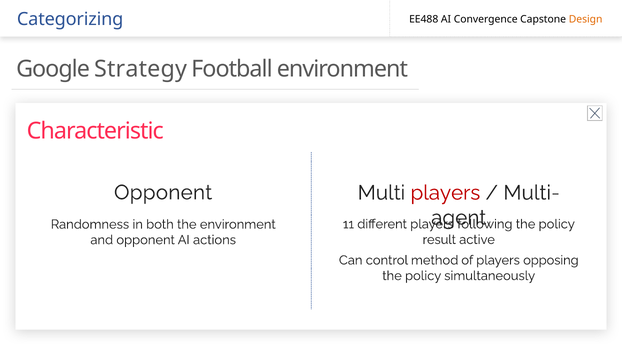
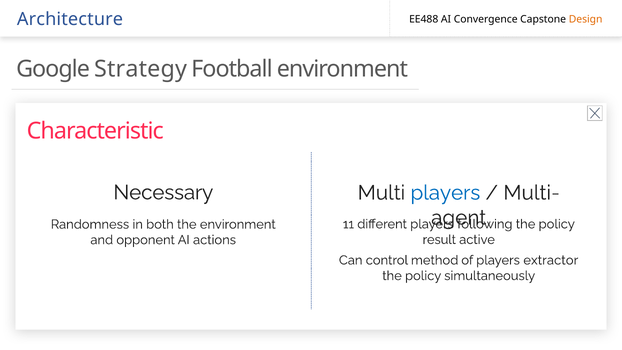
Categorizing: Categorizing -> Architecture (70, 19)
Opponent: Opponent -> Necessary (163, 192)
players colour: red -> blue (445, 193)
opposing: opposing -> extractor (551, 260)
